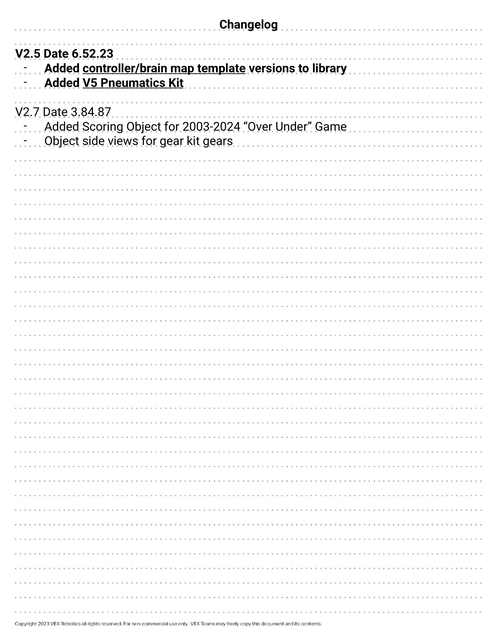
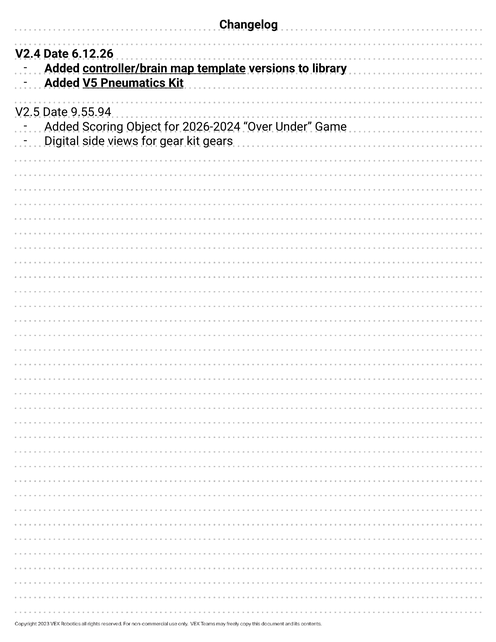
V2.5: V2.5 -> V2.4 (28, 54)
6.52.23: 6.52.23 -> 6.12.26 (93, 54)
V2.7: V2.7 -> V2.5 (27, 112)
3.84.87: 3.84.87 -> 9.55.94 (91, 112)
2003-2024: 2003-2024 -> 2026-2024 (211, 127)
Object: Object -> Digital (62, 141)
